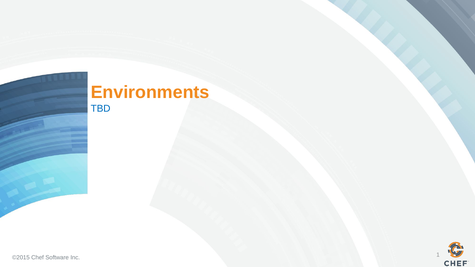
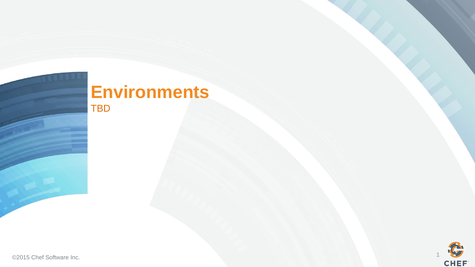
TBD colour: blue -> orange (101, 109)
